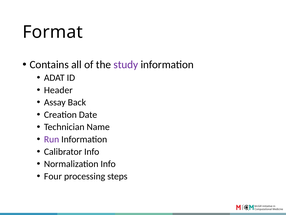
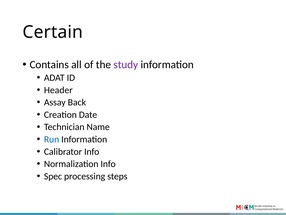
Format: Format -> Certain (53, 32)
Run colour: purple -> blue (52, 139)
Four: Four -> Spec (53, 176)
